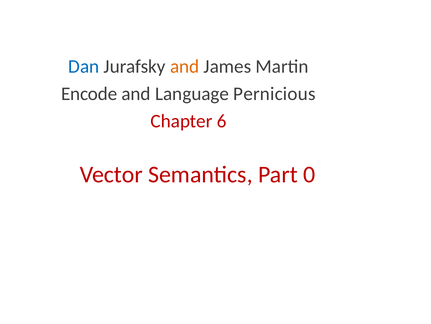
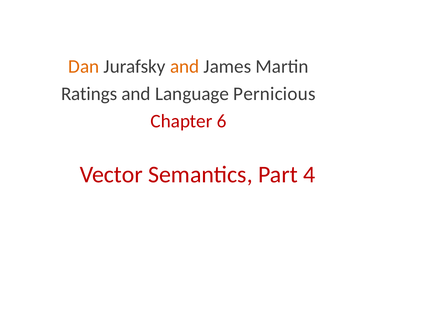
Dan colour: blue -> orange (84, 66)
Encode: Encode -> Ratings (89, 94)
0: 0 -> 4 (309, 174)
